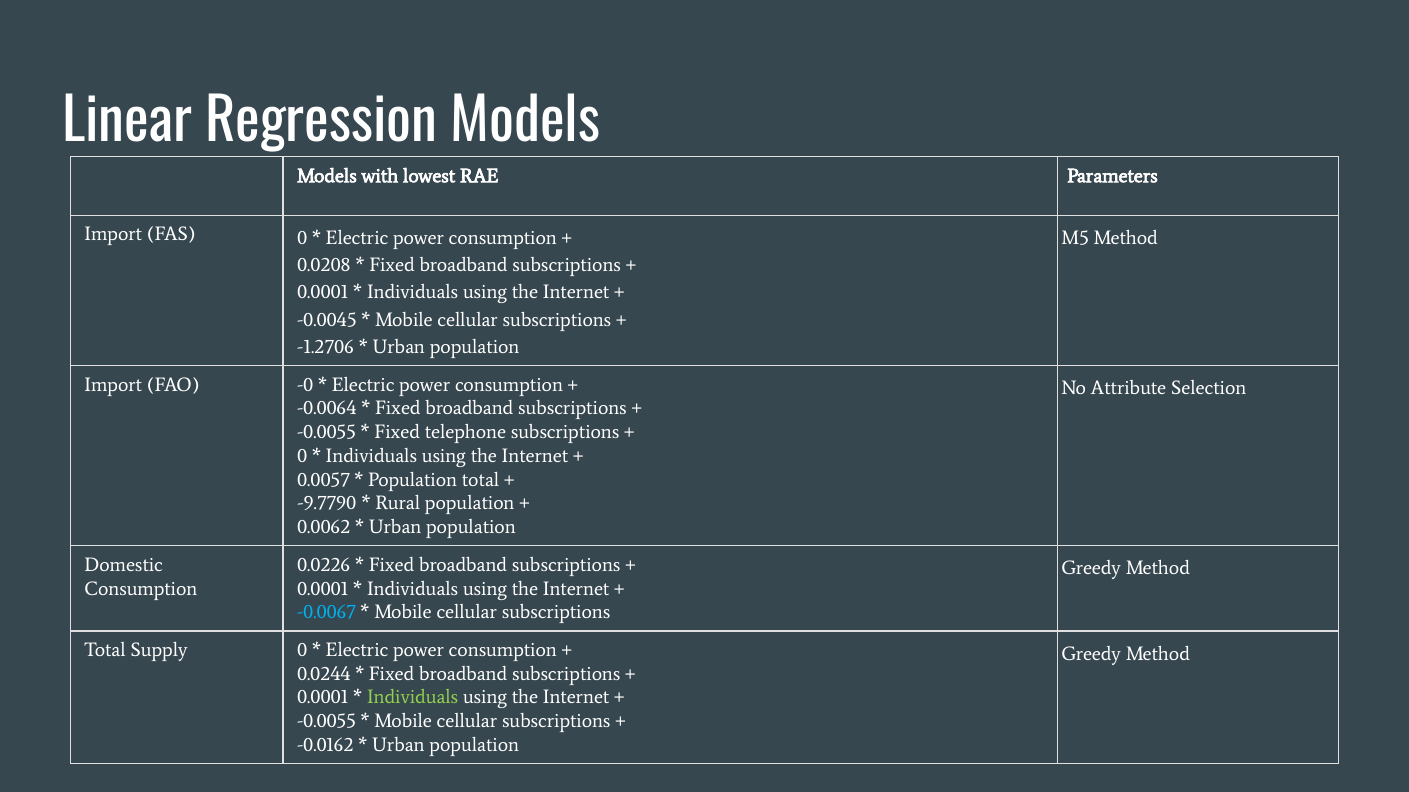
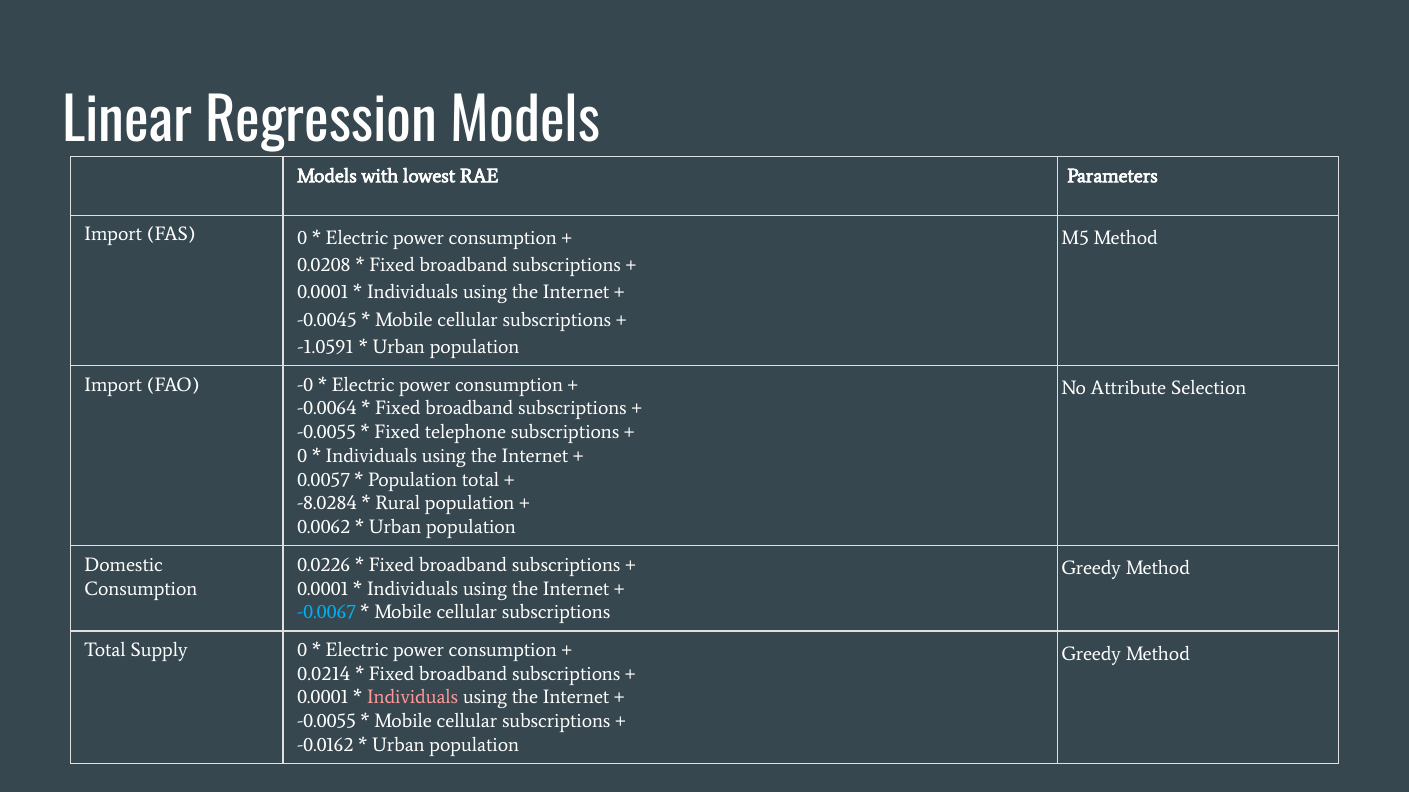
-1.2706: -1.2706 -> -1.0591 (325, 347)
-9.7790: -9.7790 -> -8.0284 (327, 504)
0.0244: 0.0244 -> 0.0214 (324, 674)
Individuals colour: light green -> pink (413, 698)
